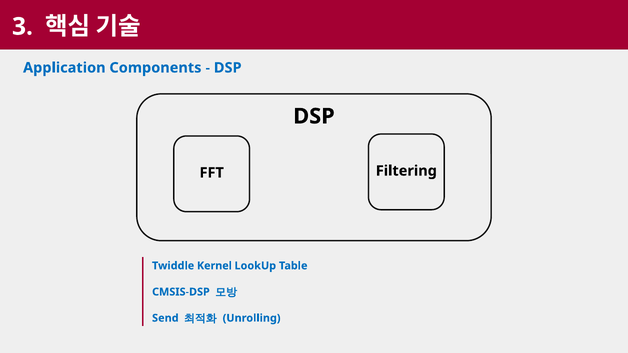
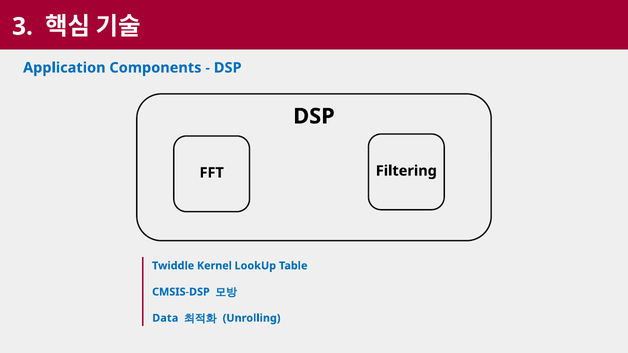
Send: Send -> Data (165, 318)
